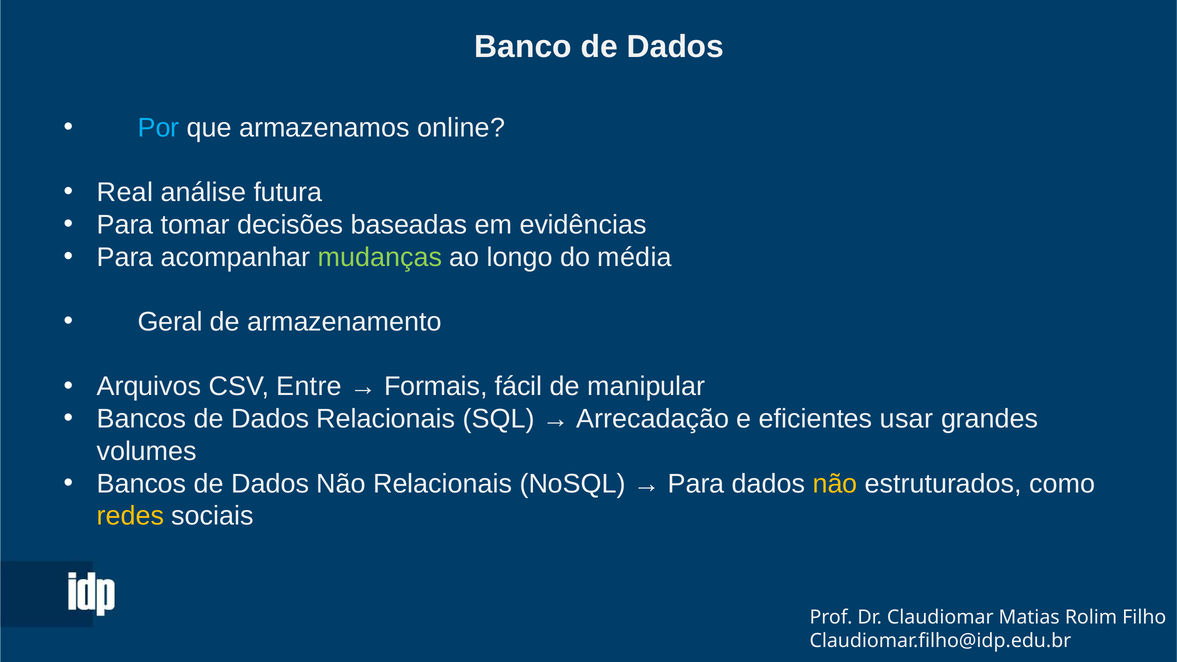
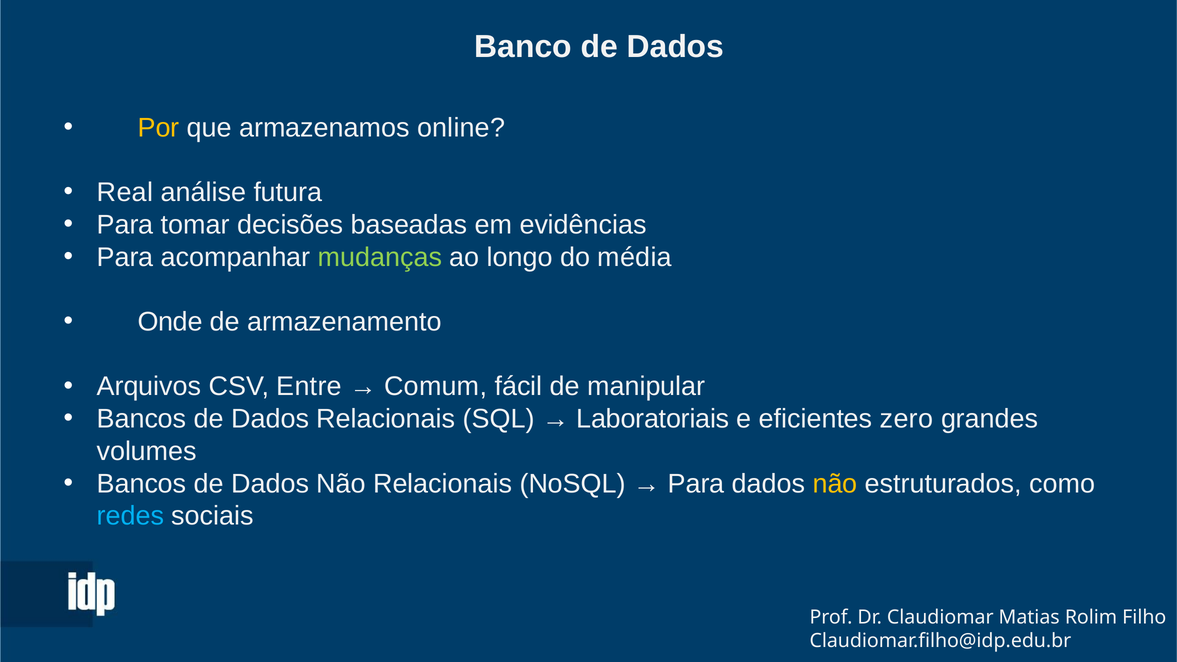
Por colour: light blue -> yellow (159, 128)
Geral: Geral -> Onde (170, 322)
Formais: Formais -> Comum (436, 387)
Arrecadação: Arrecadação -> Laboratoriais (653, 419)
usar: usar -> zero (907, 419)
redes colour: yellow -> light blue (130, 516)
